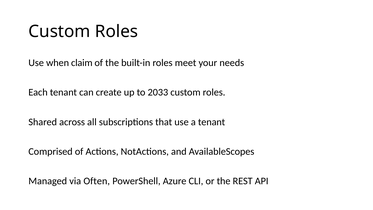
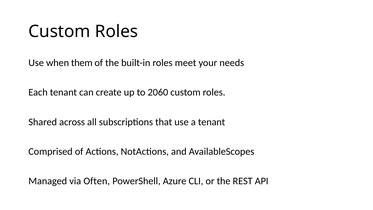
claim: claim -> them (82, 63)
2033: 2033 -> 2060 (158, 92)
